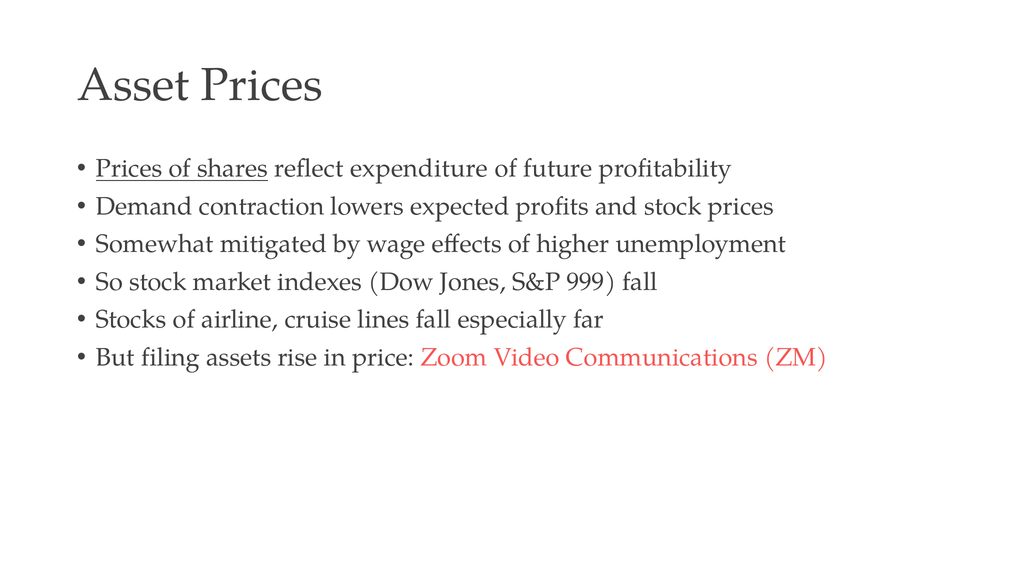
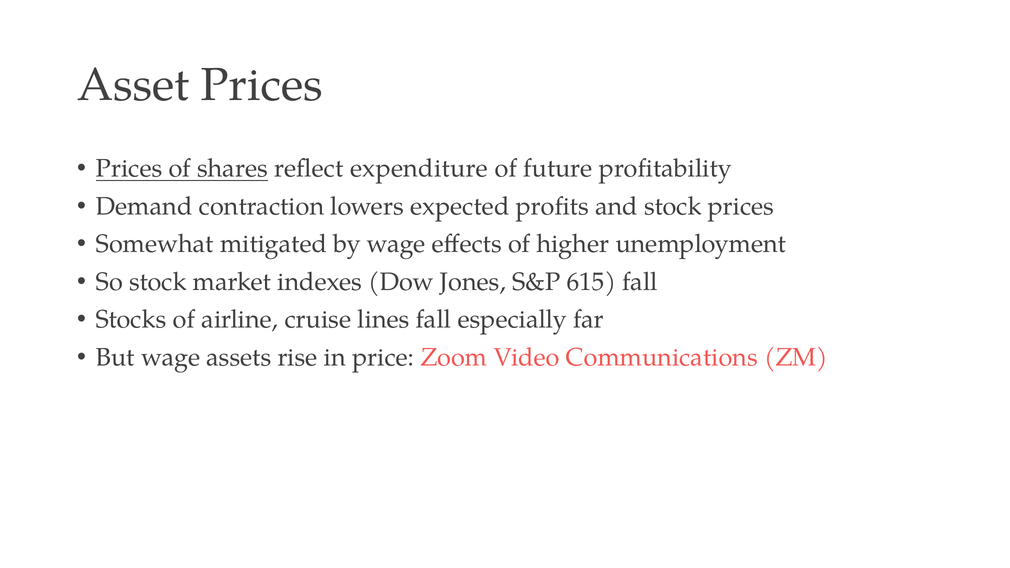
999: 999 -> 615 (591, 282)
But filing: filing -> wage (171, 357)
